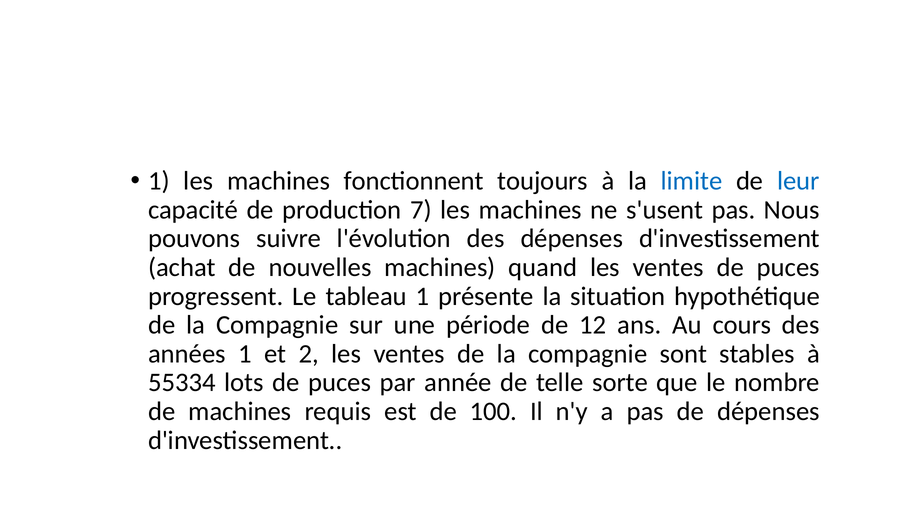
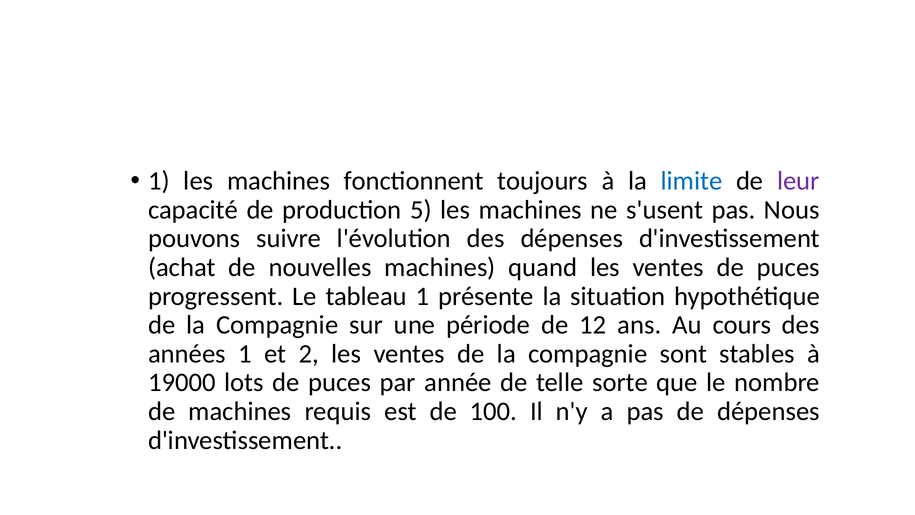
leur colour: blue -> purple (798, 181)
7: 7 -> 5 (421, 210)
55334: 55334 -> 19000 (182, 382)
